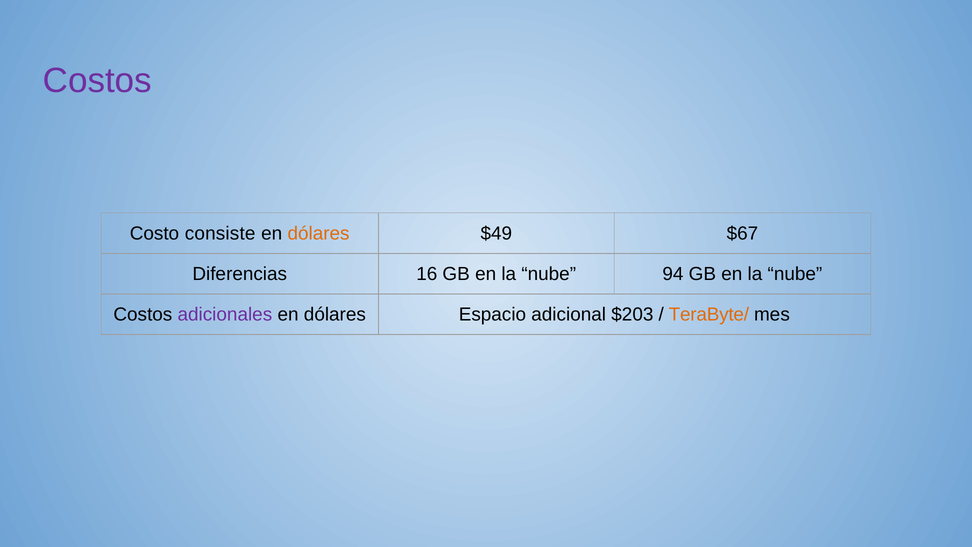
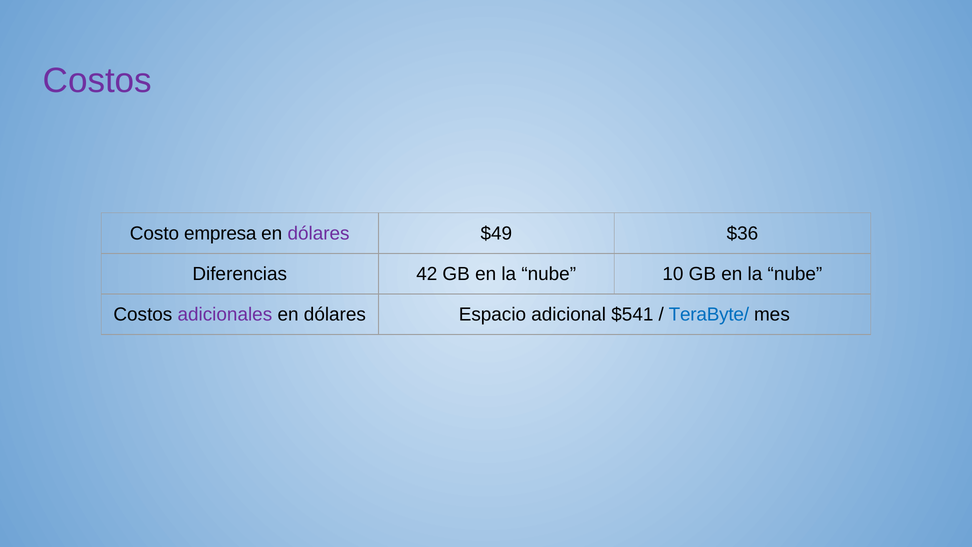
consiste: consiste -> empresa (220, 233)
dólares colour: orange -> purple (319, 233)
$67: $67 -> $36 (742, 233)
16: 16 -> 42 (427, 274)
94: 94 -> 10 (673, 274)
$203: $203 -> $541 (632, 315)
TeraByte/ colour: orange -> blue (709, 315)
